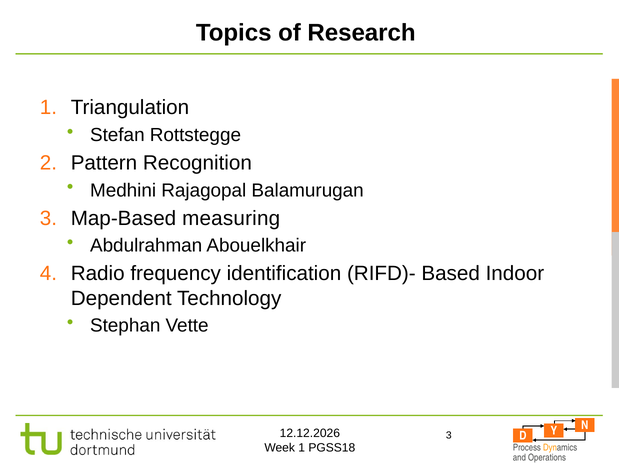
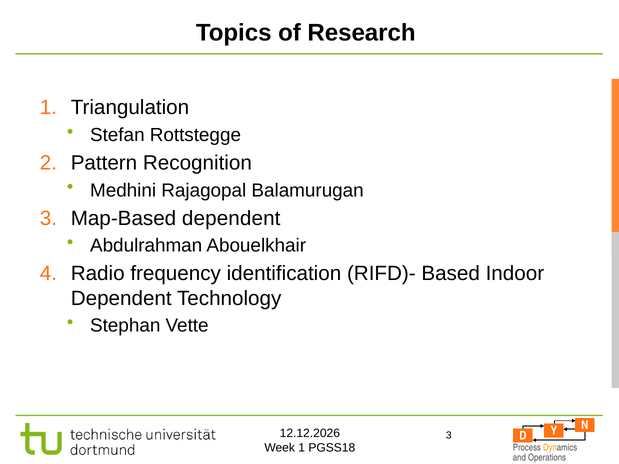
Map-Based measuring: measuring -> dependent (231, 218)
